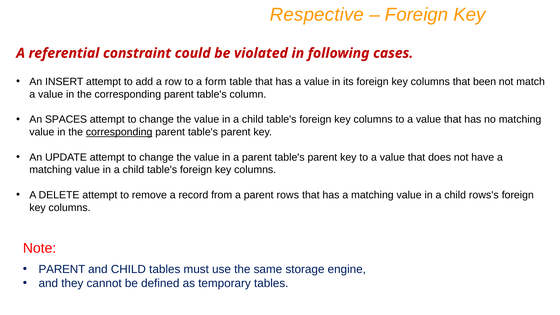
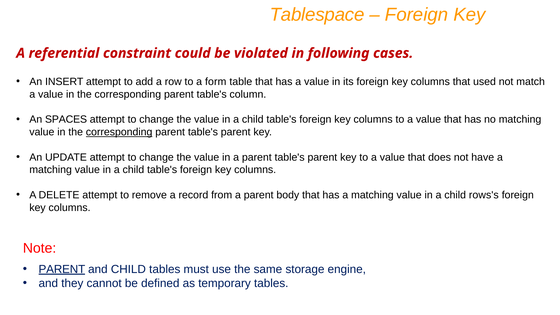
Respective: Respective -> Tablespace (317, 15)
been: been -> used (485, 82)
rows: rows -> body (288, 195)
PARENT underline: none -> present (62, 269)
